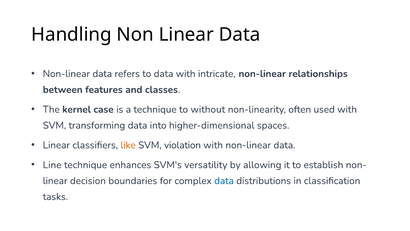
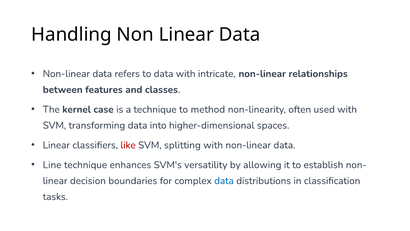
without: without -> method (208, 109)
like colour: orange -> red (128, 145)
violation: violation -> splitting (182, 145)
